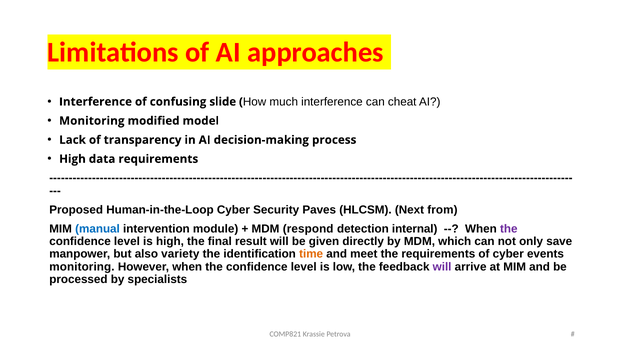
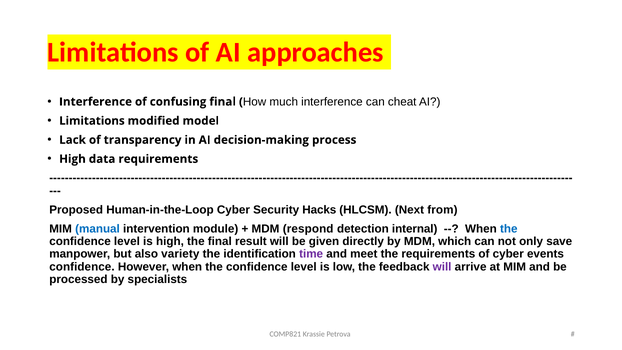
confusing slide: slide -> final (223, 102)
Monitoring: Monitoring -> Limitations (92, 121)
Paves: Paves -> Hacks (319, 210)
the colour: purple -> blue (509, 229)
time colour: orange -> purple (311, 254)
monitoring: monitoring -> confidence (82, 267)
